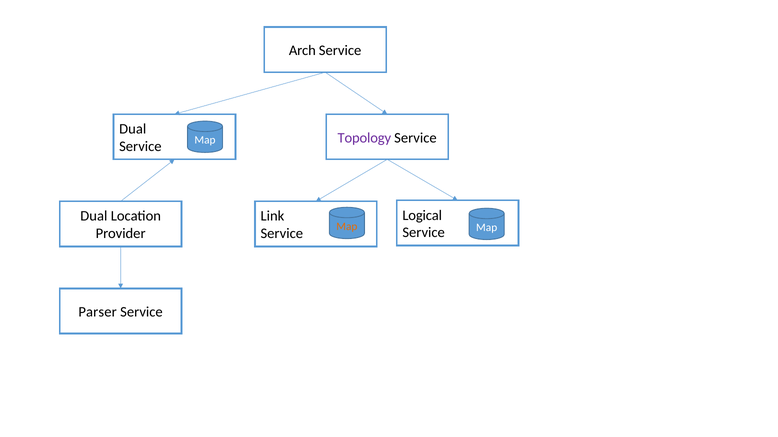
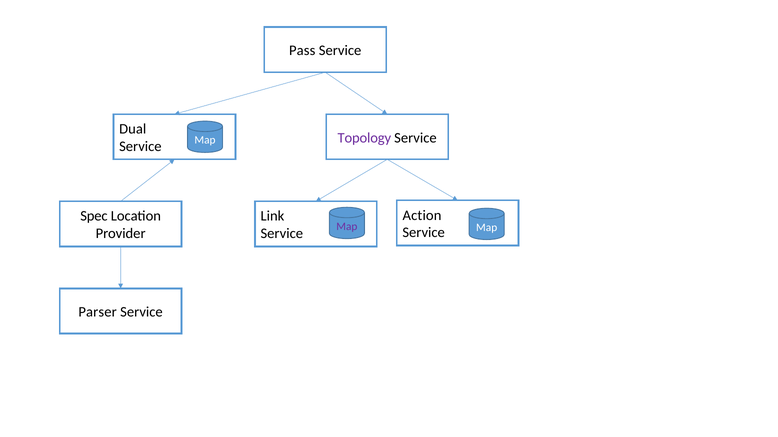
Arch: Arch -> Pass (302, 51)
Logical: Logical -> Action (422, 216)
Dual: Dual -> Spec (94, 216)
Map colour: orange -> purple (347, 227)
